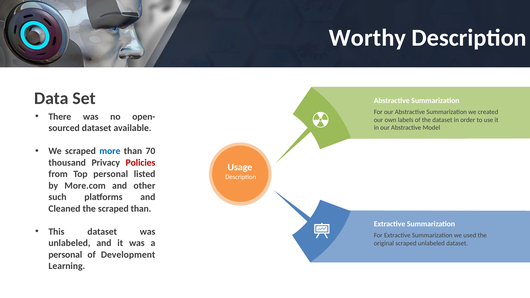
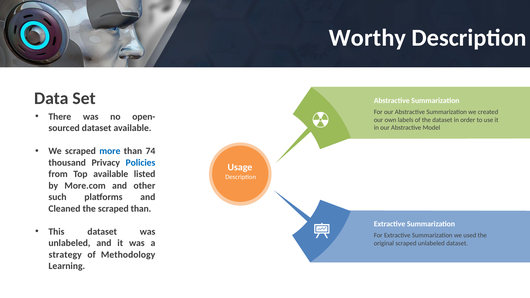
70: 70 -> 74 (150, 151)
Policies colour: red -> blue (140, 163)
Top personal: personal -> available (111, 174)
personal: personal -> strategy (65, 255)
Development: Development -> Methodology (128, 255)
